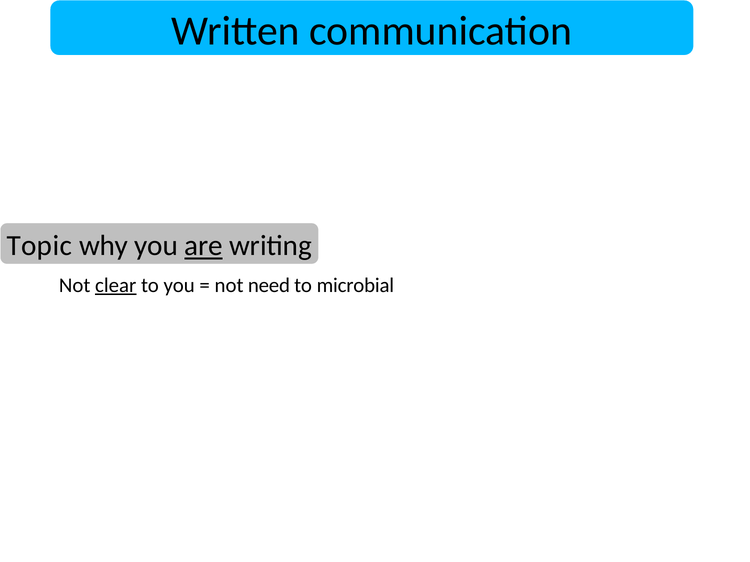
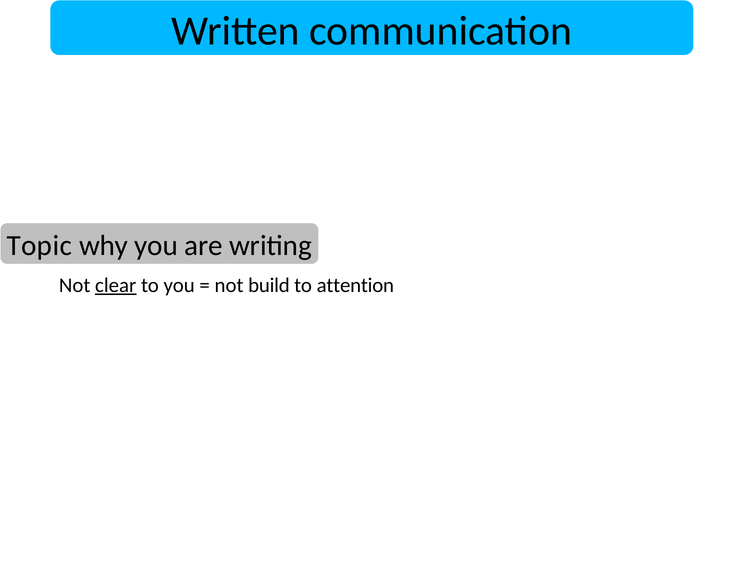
are underline: present -> none (204, 246)
need: need -> build (269, 286)
microbial: microbial -> attention (355, 286)
